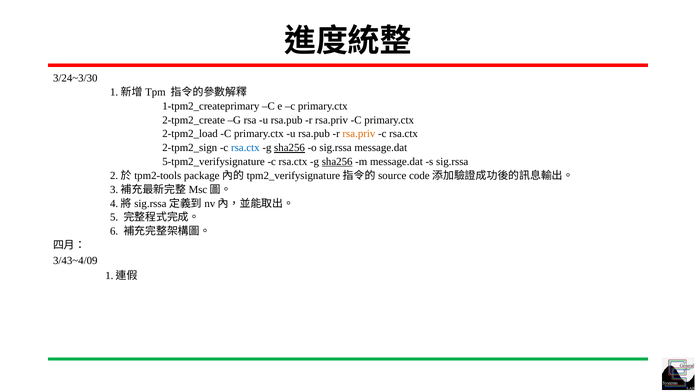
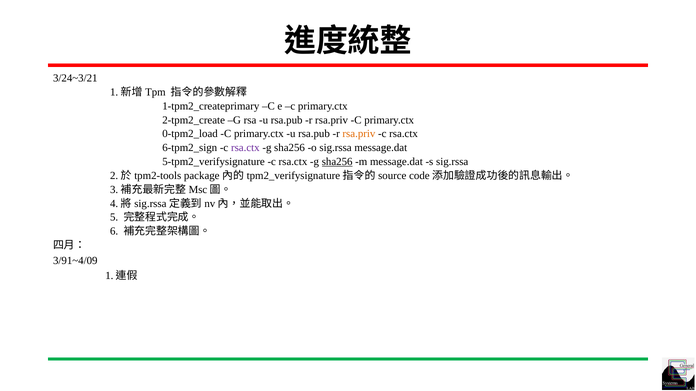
3/24~3/30: 3/24~3/30 -> 3/24~3/21 (75, 78)
2-tpm2_load: 2-tpm2_load -> 0-tpm2_load (190, 134)
2-tpm2_sign: 2-tpm2_sign -> 6-tpm2_sign (190, 148)
rsa.ctx colour: blue -> purple (245, 148)
sha256 underline: present -> none (290, 148)
3/43~4/09: 3/43~4/09 -> 3/91~4/09 (75, 261)
